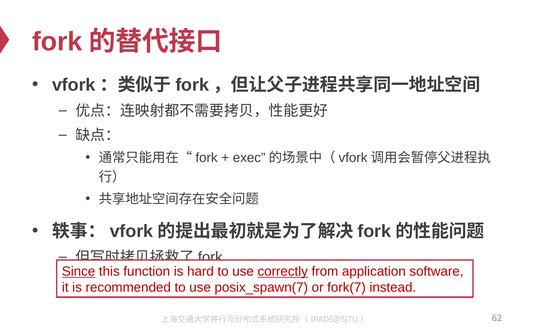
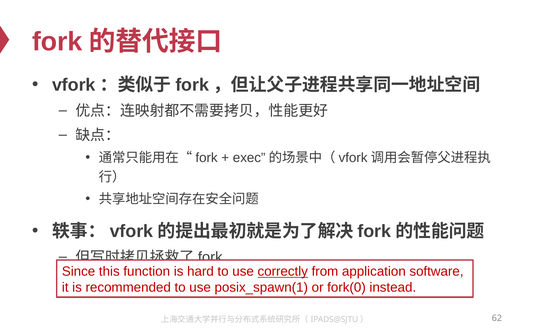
Since underline: present -> none (79, 271)
posix_spawn(7: posix_spawn(7 -> posix_spawn(1 (261, 287)
fork(7: fork(7 -> fork(0 (346, 287)
